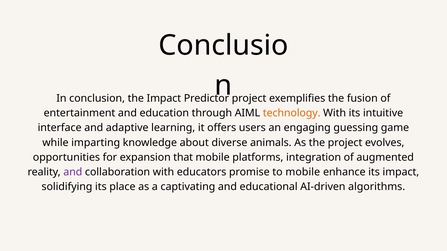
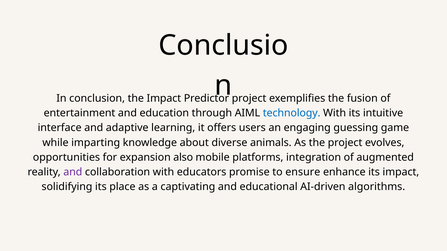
technology colour: orange -> blue (292, 113)
that: that -> also (183, 158)
to mobile: mobile -> ensure (303, 172)
